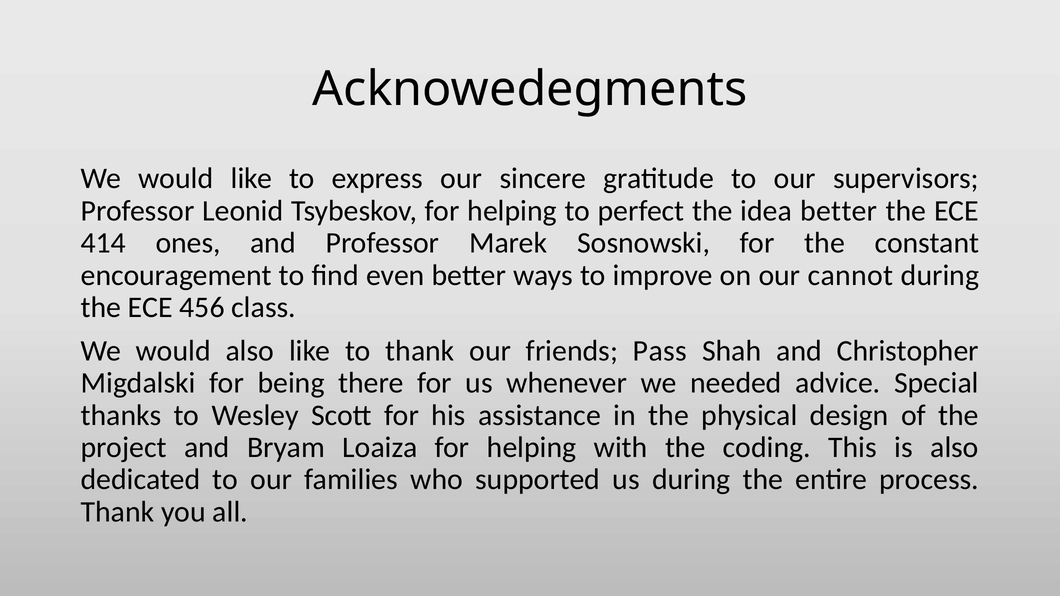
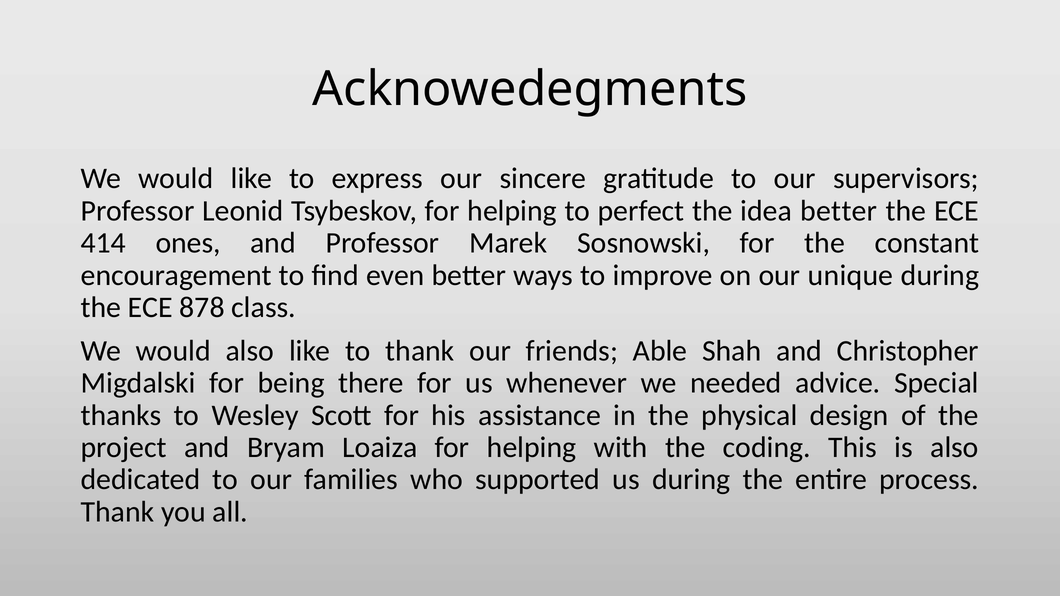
cannot: cannot -> unique (850, 275)
456: 456 -> 878 (202, 308)
Pass: Pass -> Able (660, 351)
